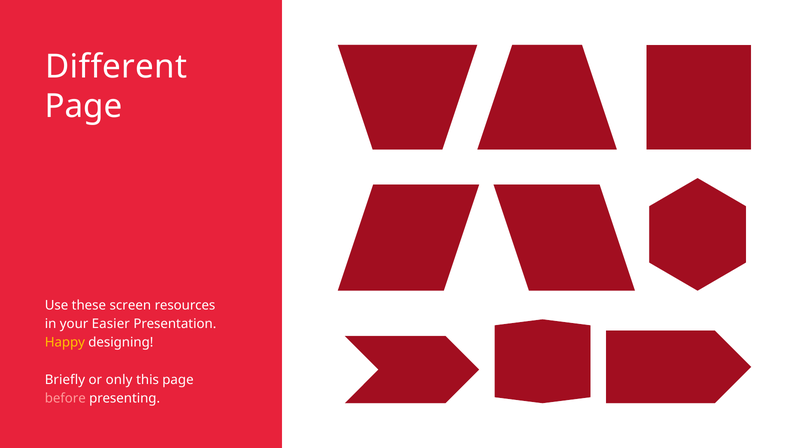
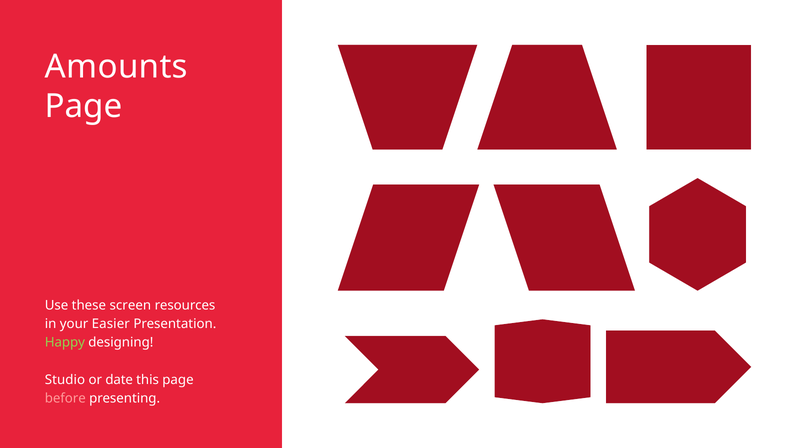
Different: Different -> Amounts (116, 67)
Happy colour: yellow -> light green (65, 342)
Briefly: Briefly -> Studio (65, 379)
only: only -> date (119, 379)
